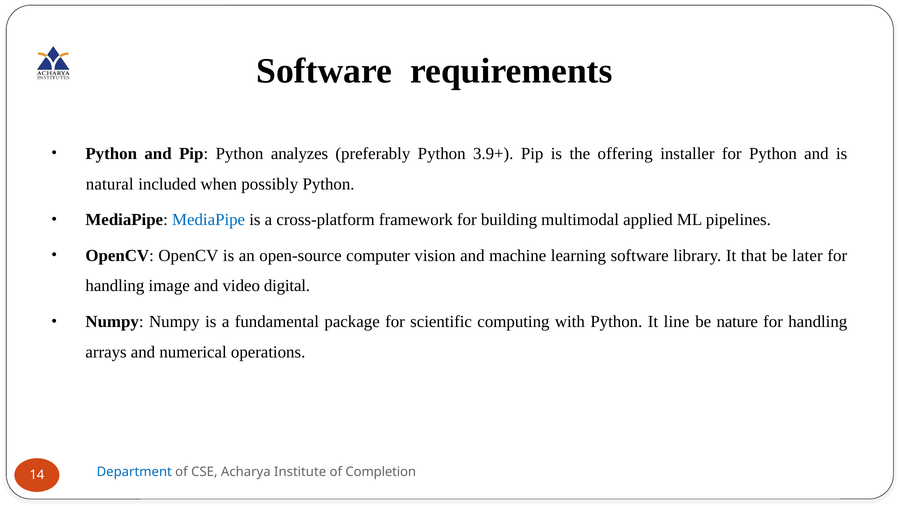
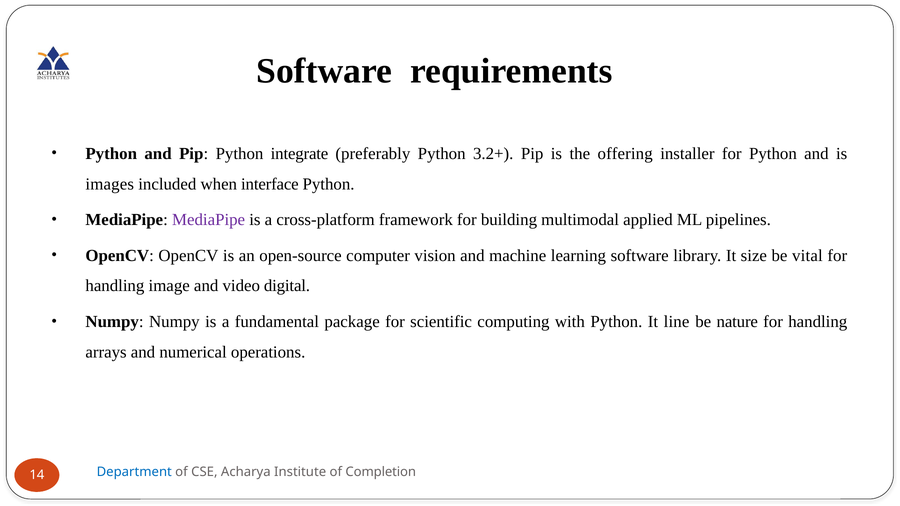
analyzes: analyzes -> integrate (300, 154)
3.9+: 3.9+ -> 3.2+ (493, 154)
natural: natural -> images (110, 184)
possibly: possibly -> interface (270, 184)
MediaPipe colour: blue -> purple (209, 220)
that: that -> size (754, 256)
later: later -> vital (807, 256)
